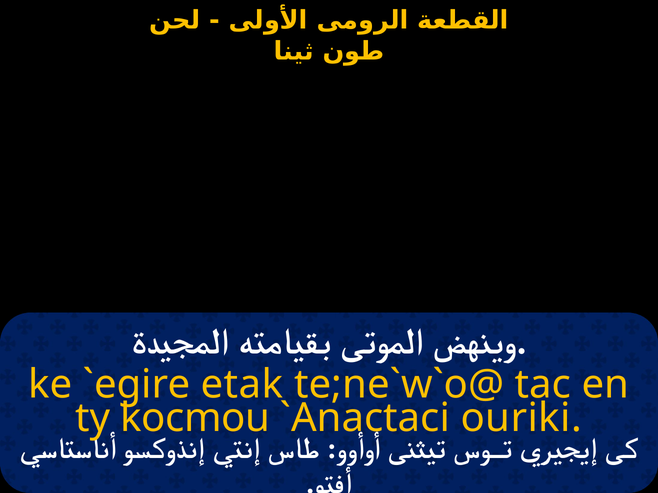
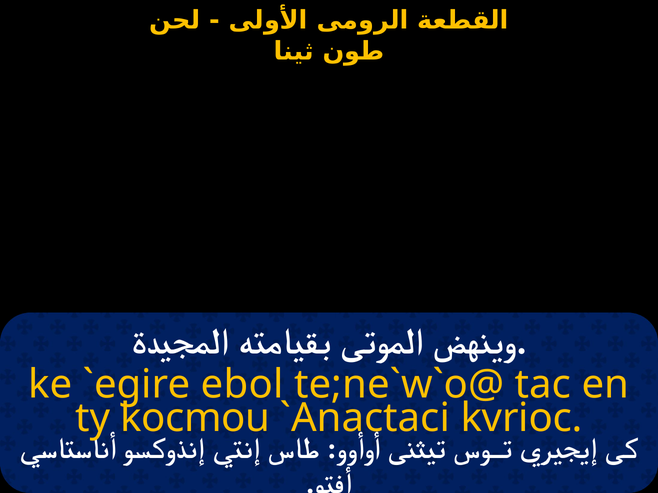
etak: etak -> ebol (242, 385)
ouriki: ouriki -> kvrioc (522, 419)
